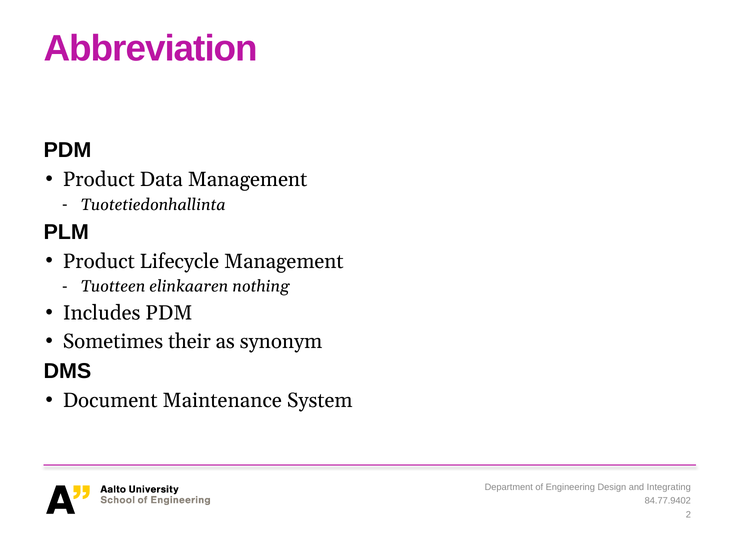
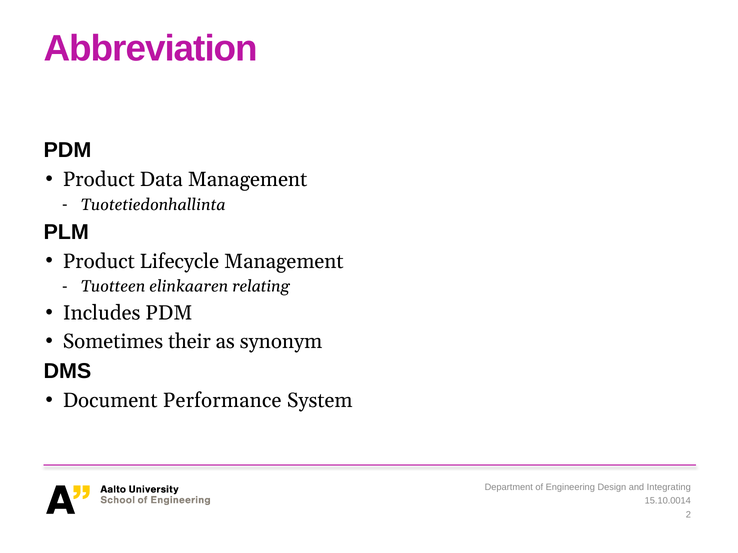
nothing: nothing -> relating (261, 287)
Maintenance: Maintenance -> Performance (222, 401)
84.77.9402: 84.77.9402 -> 15.10.0014 (668, 501)
